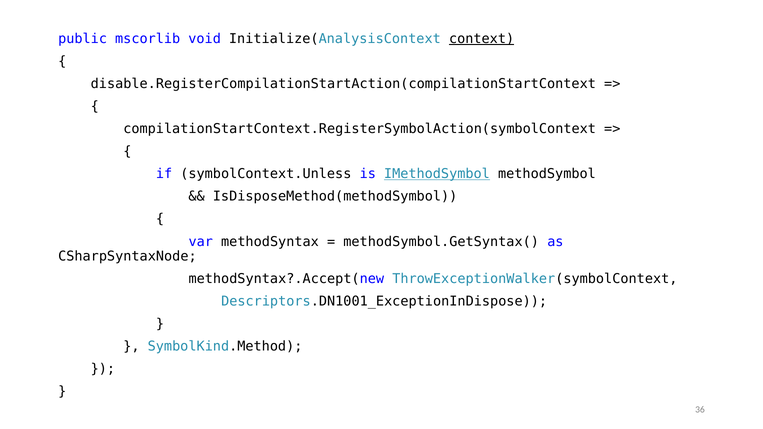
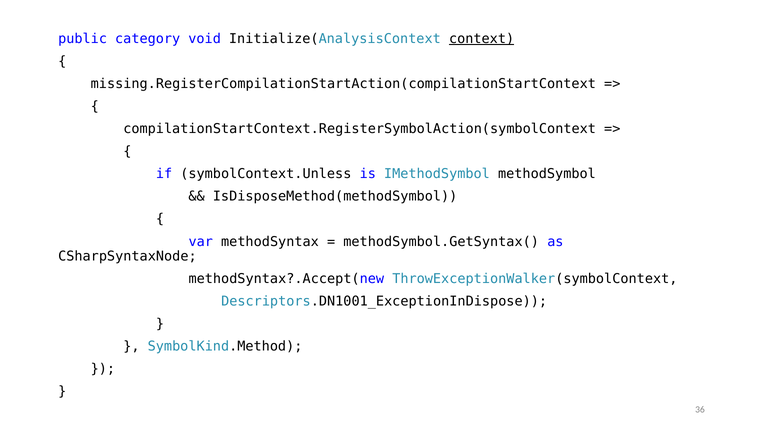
mscorlib: mscorlib -> category (148, 39)
disable.RegisterCompilationStartAction(compilationStartContext: disable.RegisterCompilationStartAction(compilationStartContext -> missing.RegisterCompilationStartAction(compilationStartContext (343, 84)
IMethodSymbol underline: present -> none (437, 174)
